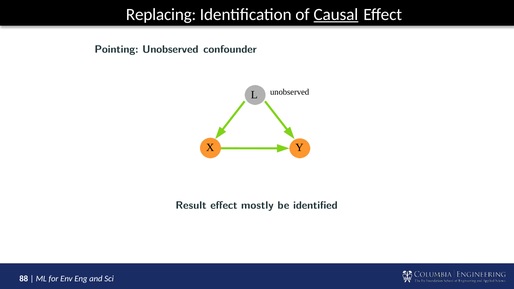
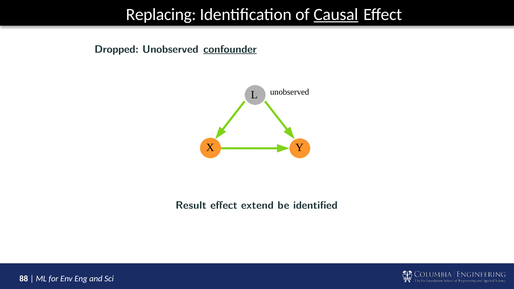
Pointing: Pointing -> Dropped (117, 49)
confounder underline: none -> present (230, 49)
mostly: mostly -> extend (257, 205)
